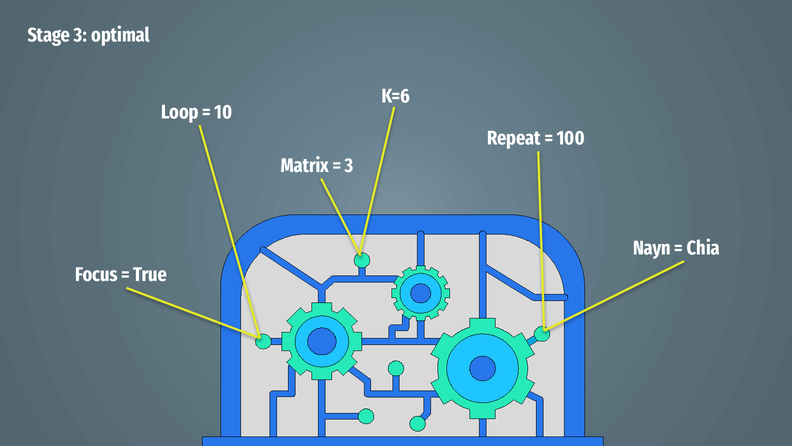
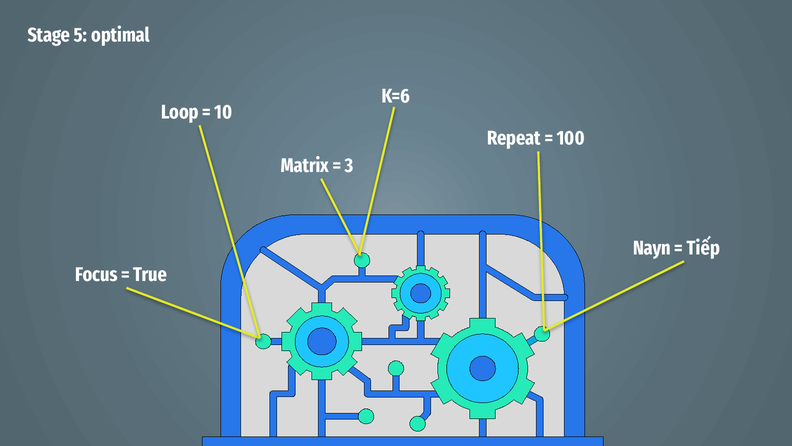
Stage 3: 3 -> 5 (80, 35)
Chia: Chia -> Tiếp (703, 248)
